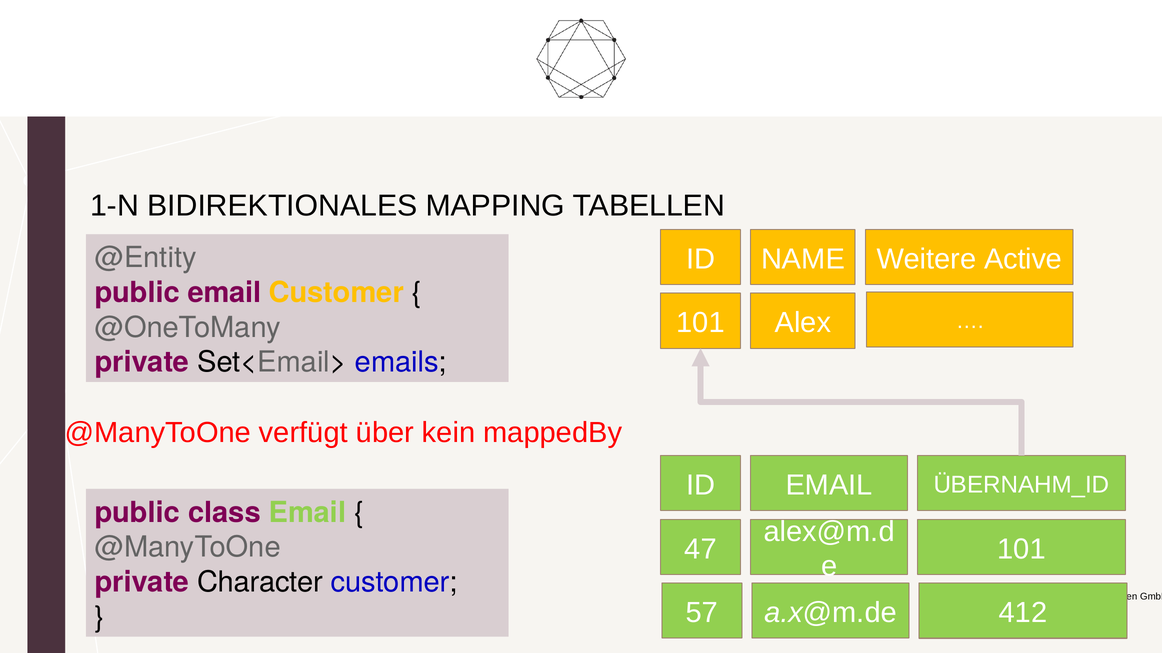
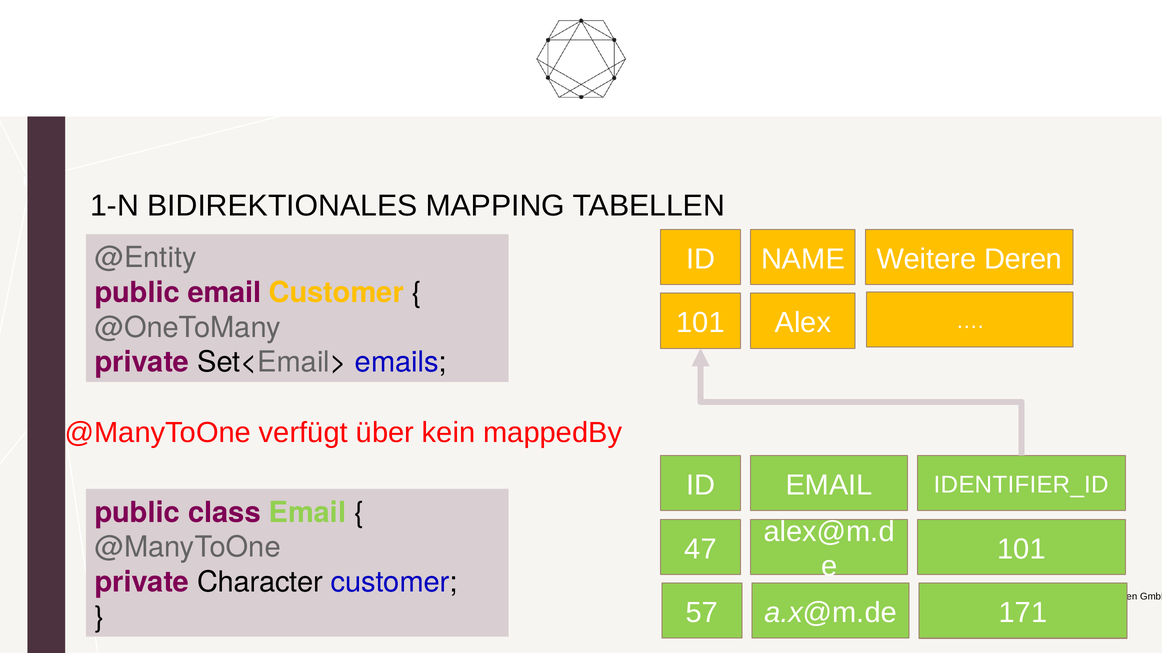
Active: Active -> Deren (1023, 259)
ÜBERNAHM_ID: ÜBERNAHM_ID -> IDENTIFIER_ID (1021, 485)
412: 412 -> 171 (1023, 613)
